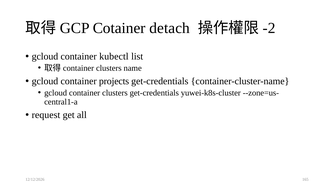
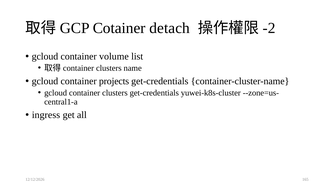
kubectl: kubectl -> volume (114, 56)
request: request -> ingress (46, 115)
